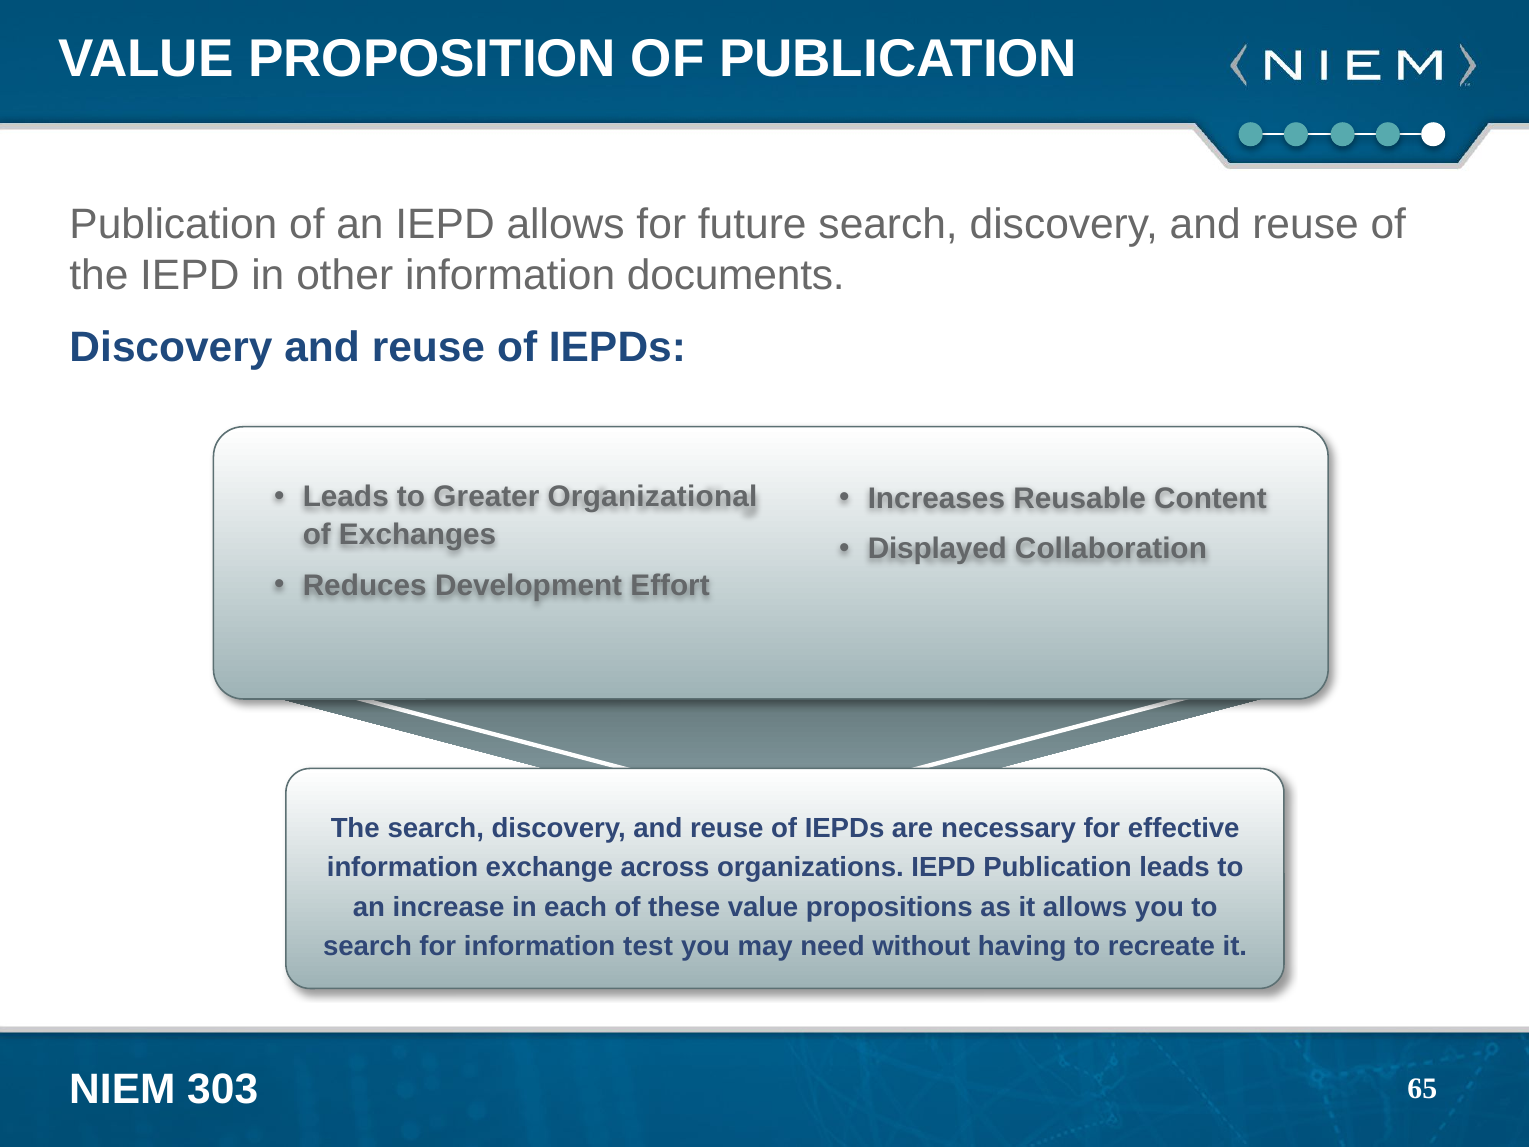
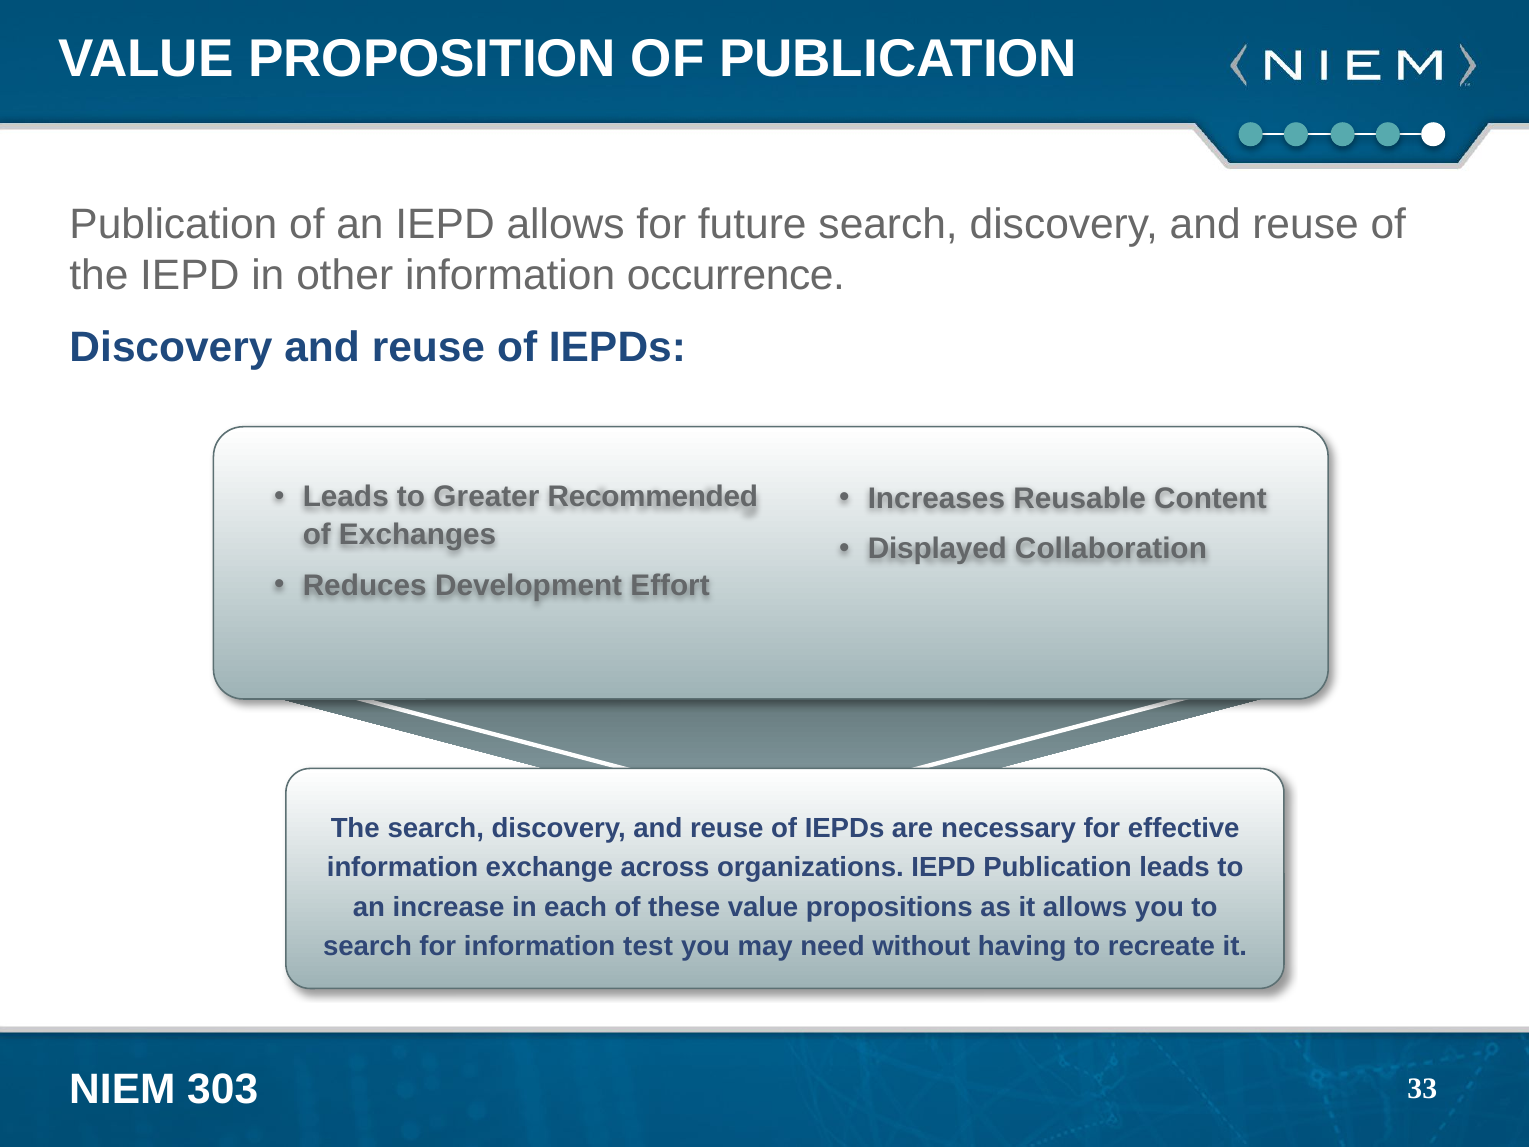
documents: documents -> occurrence (736, 275)
Organizational: Organizational -> Recommended (653, 497)
65: 65 -> 33 (1422, 1088)
